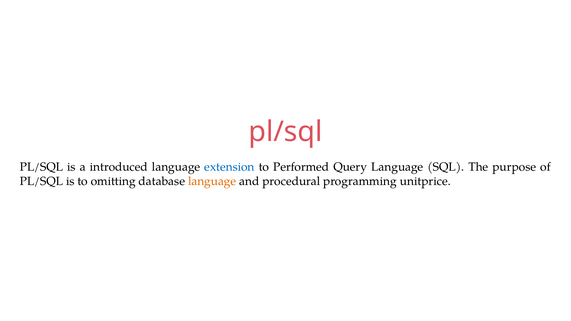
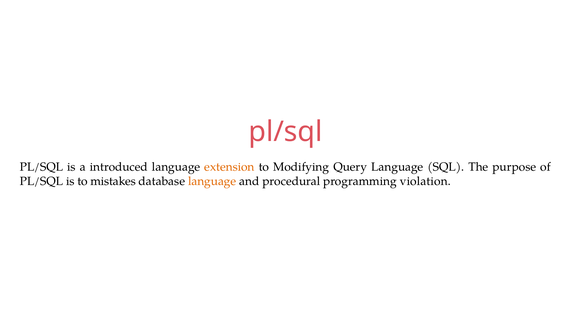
extension colour: blue -> orange (229, 167)
Performed: Performed -> Modifying (301, 167)
omitting: omitting -> mistakes (113, 181)
unitprice: unitprice -> violation (425, 181)
